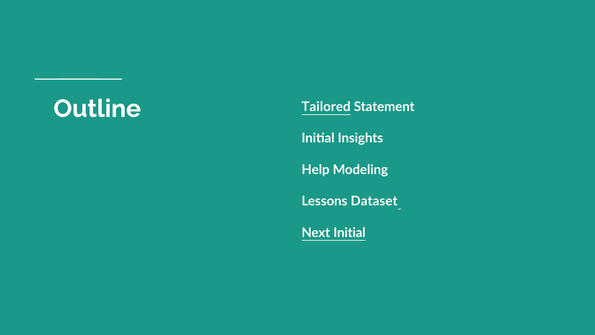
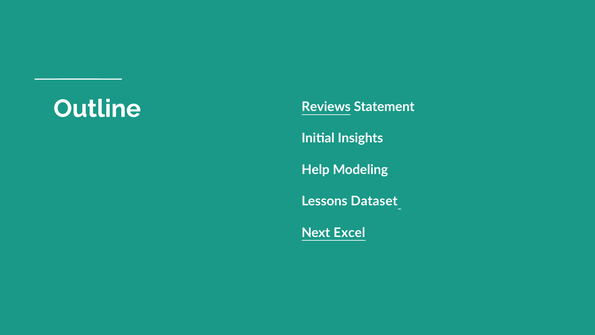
Tailored: Tailored -> Reviews (326, 107)
Next Initial: Initial -> Excel (349, 232)
